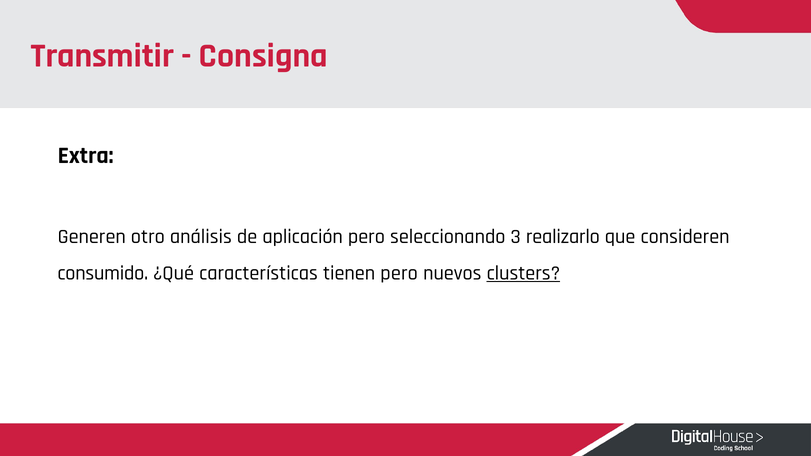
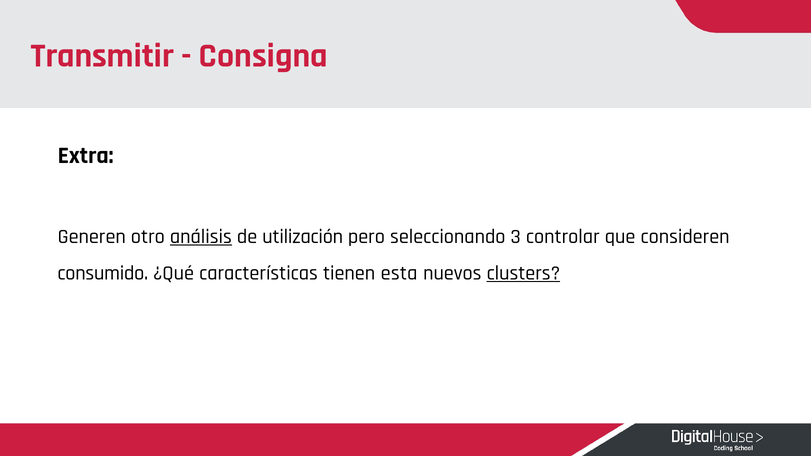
análisis underline: none -> present (201, 236)
aplicación: aplicación -> utilización (303, 236)
realizarlo: realizarlo -> controlar (563, 236)
tienen pero: pero -> esta (399, 273)
